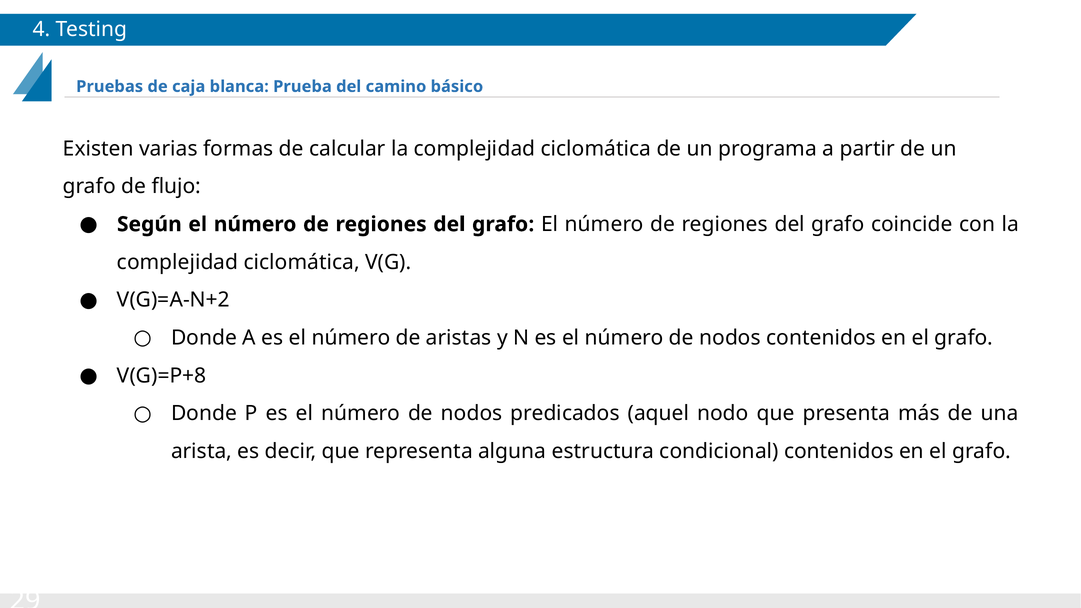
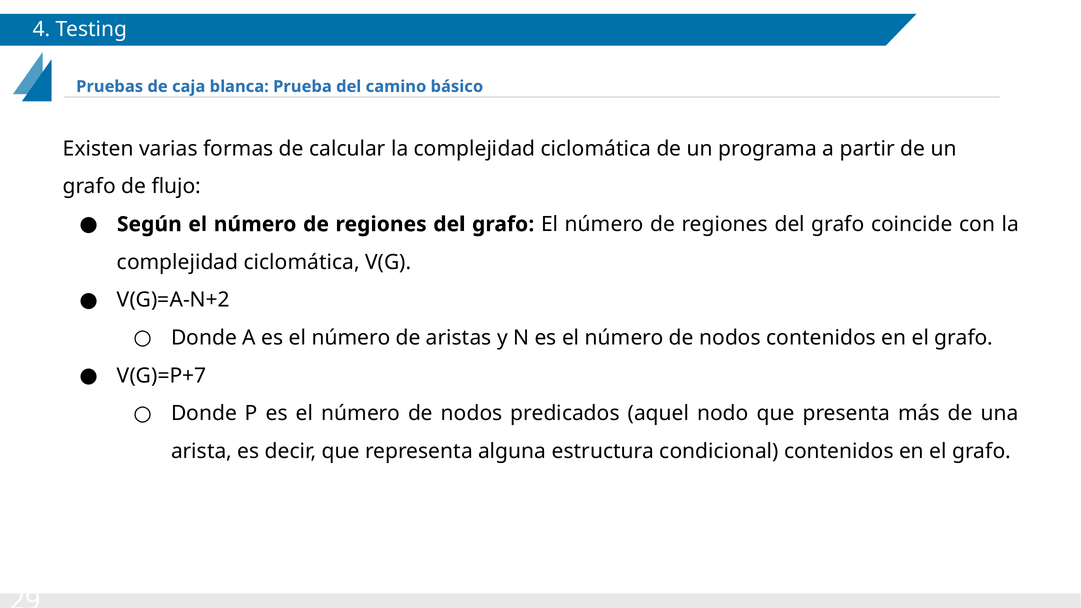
V(G)=P+8: V(G)=P+8 -> V(G)=P+7 (162, 376)
